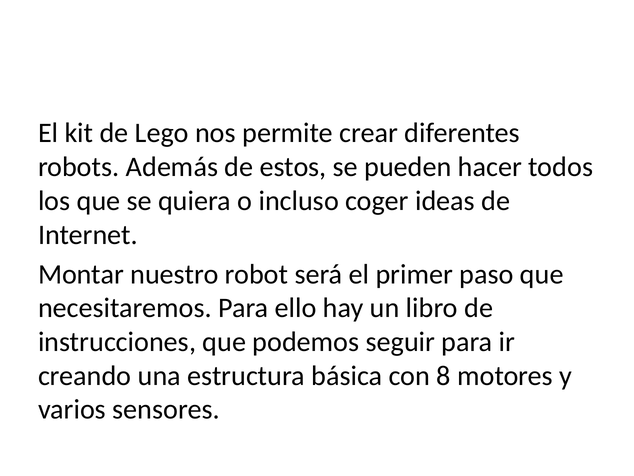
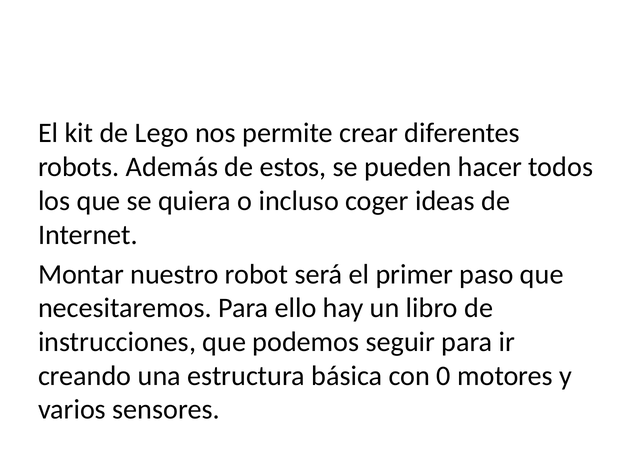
8: 8 -> 0 (444, 375)
